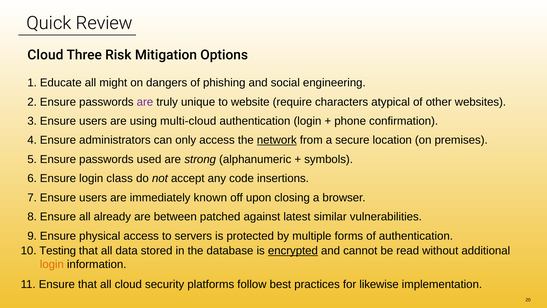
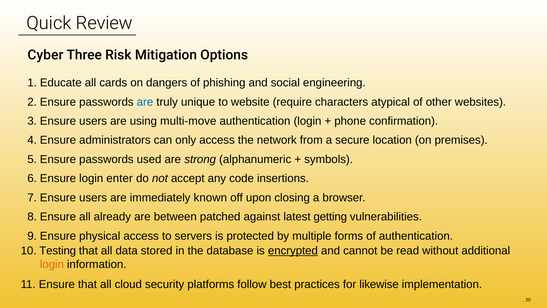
Cloud: Cloud -> Cyber (45, 55)
might: might -> cards (113, 83)
are colour: purple -> blue (145, 102)
multi-cloud: multi-cloud -> multi-move (188, 121)
network underline: present -> none (277, 140)
class: class -> enter (120, 178)
similar: similar -> getting (330, 217)
